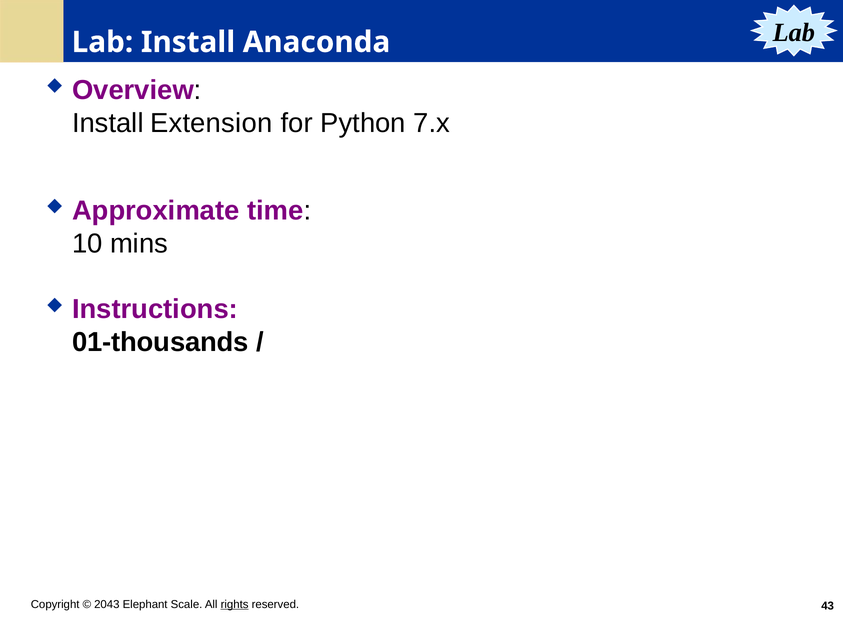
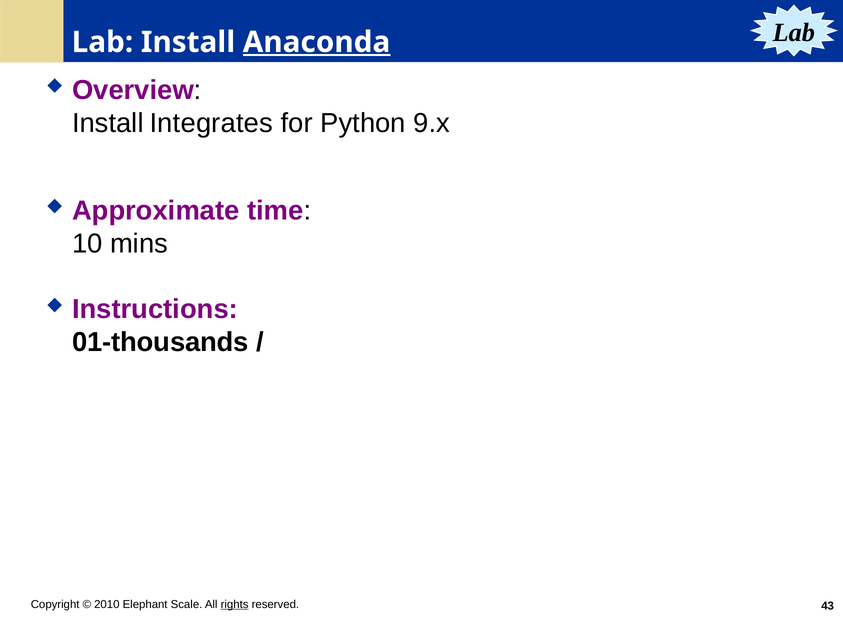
Anaconda underline: none -> present (317, 42)
Extension: Extension -> Integrates (211, 123)
7.x: 7.x -> 9.x (432, 123)
2043: 2043 -> 2010 (107, 604)
